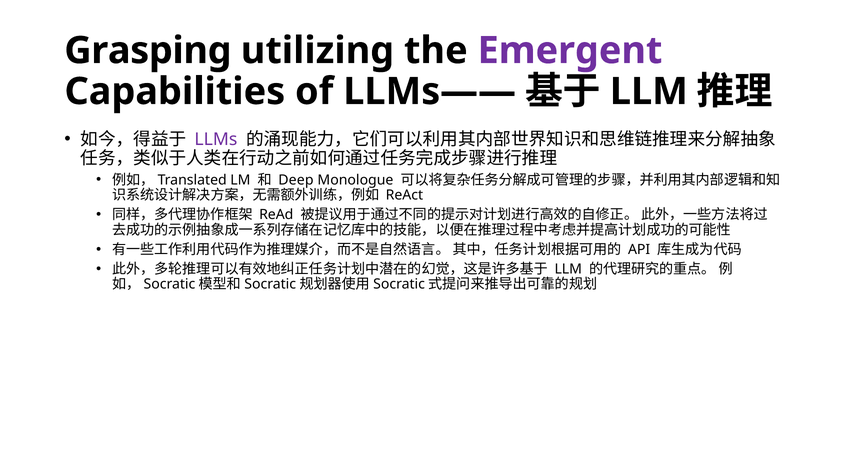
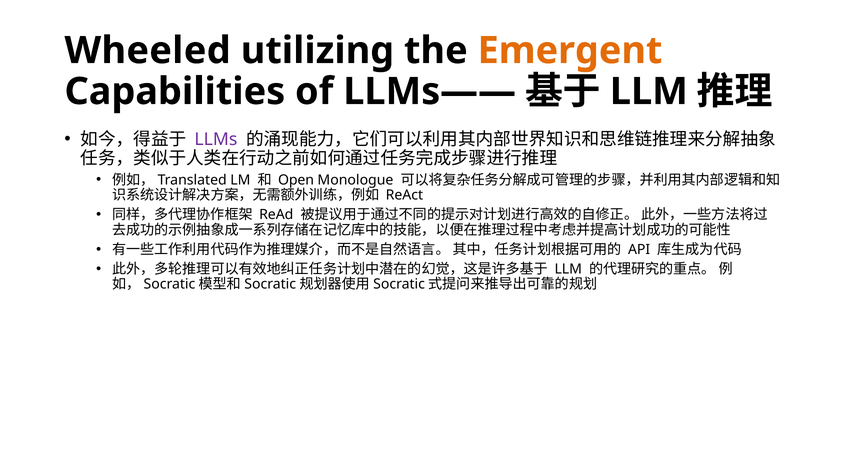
Grasping: Grasping -> Wheeled (148, 51)
Emergent colour: purple -> orange (570, 51)
Deep: Deep -> Open (296, 180)
